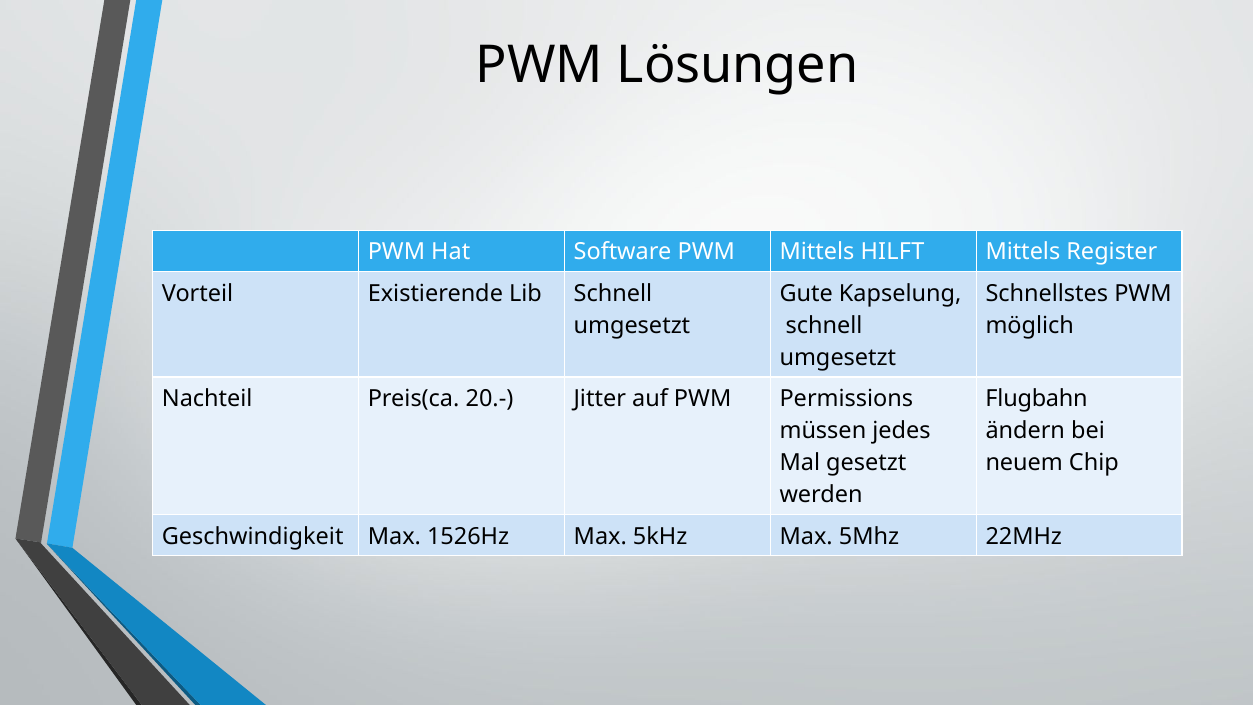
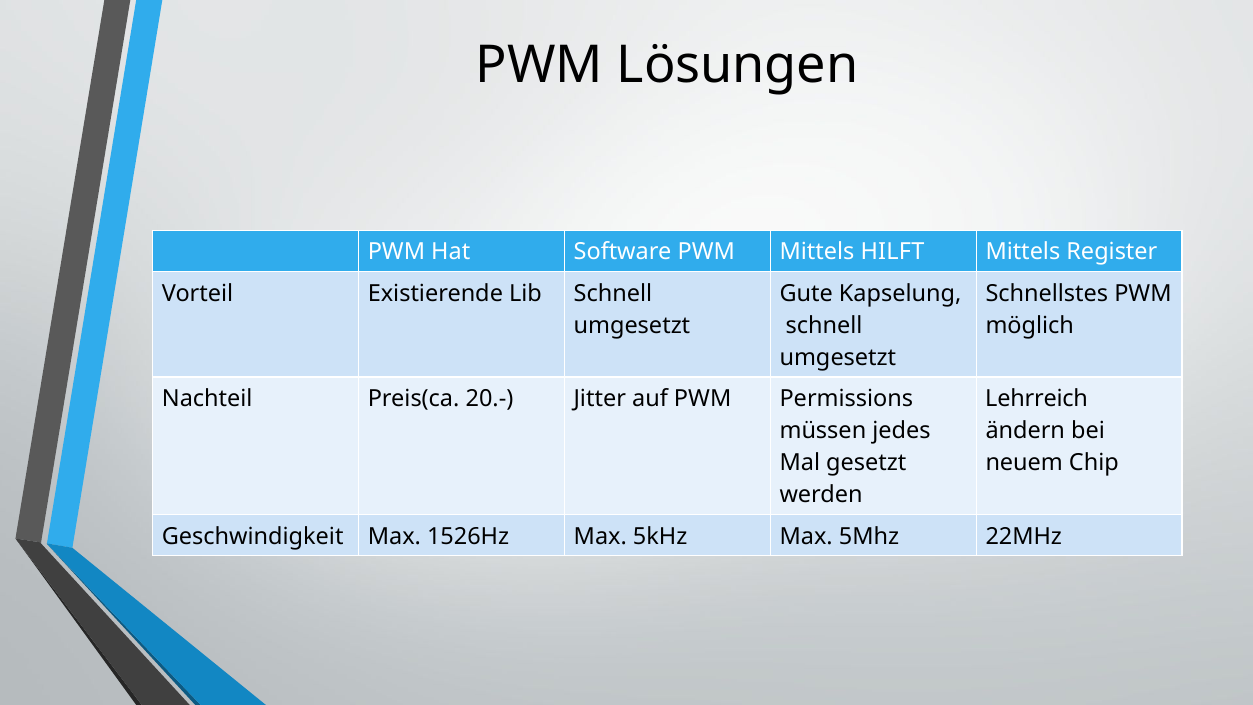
Flugbahn: Flugbahn -> Lehrreich (1037, 399)
